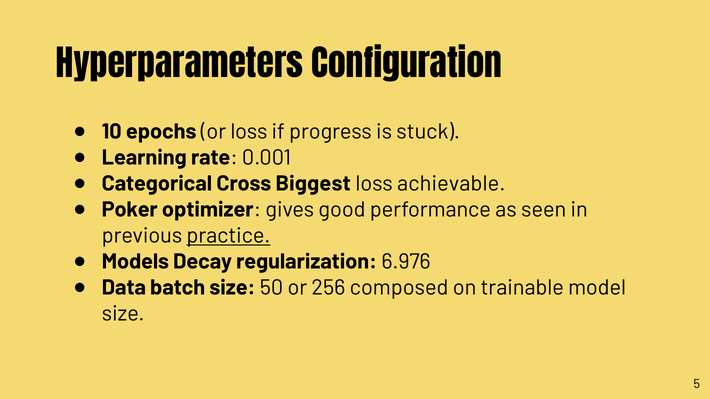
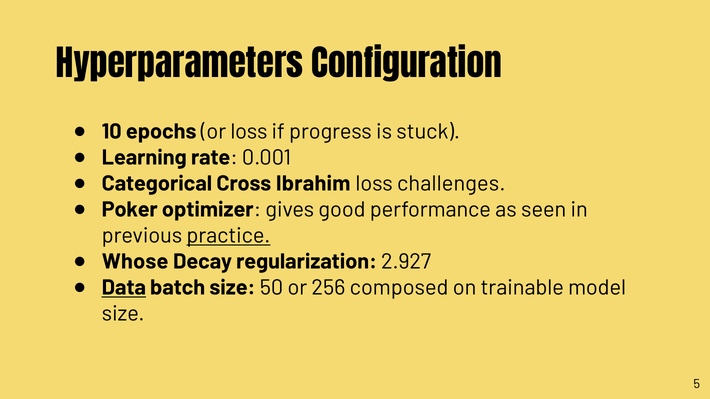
Biggest: Biggest -> Ibrahim (313, 184)
achievable: achievable -> challenges (451, 184)
Models: Models -> Whose (135, 262)
6.976: 6.976 -> 2.927 (406, 262)
Data underline: none -> present (124, 288)
